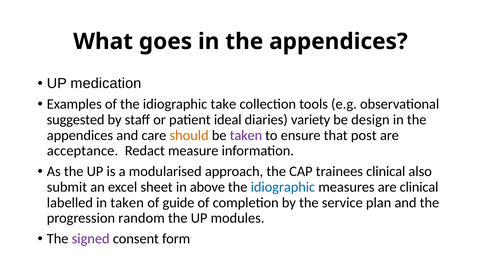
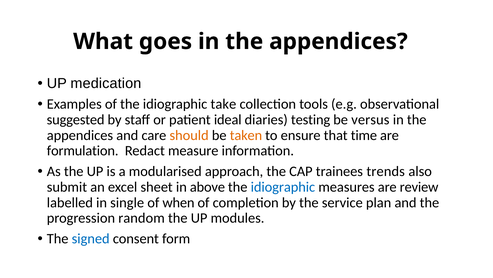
variety: variety -> testing (311, 119)
design: design -> versus (370, 119)
taken colour: purple -> orange (246, 135)
post: post -> time (364, 135)
acceptance: acceptance -> formulation (83, 150)
trainees clinical: clinical -> trends (386, 171)
are clinical: clinical -> review (419, 187)
in taken: taken -> single (127, 202)
guide: guide -> when (178, 202)
signed colour: purple -> blue (91, 238)
